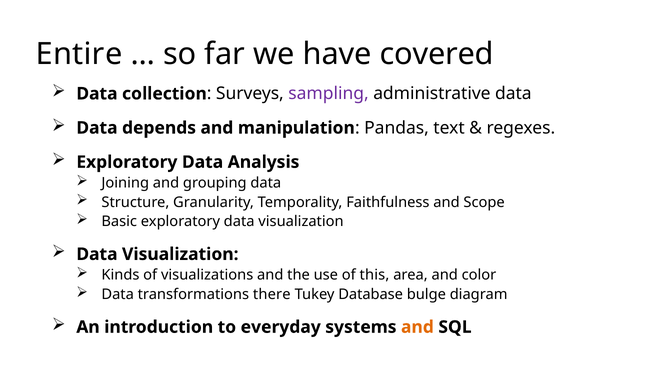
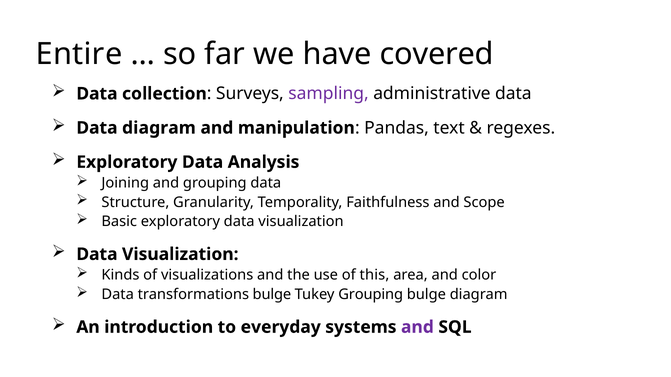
Data depends: depends -> diagram (159, 128)
transformations there: there -> bulge (272, 295)
Tukey Database: Database -> Grouping (371, 295)
and colour: orange -> purple (417, 327)
